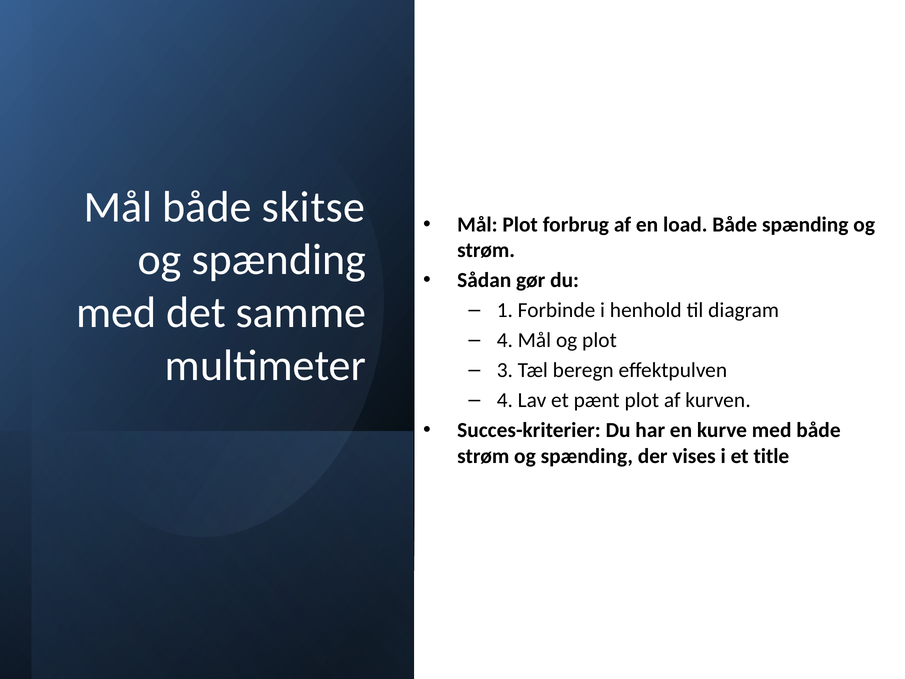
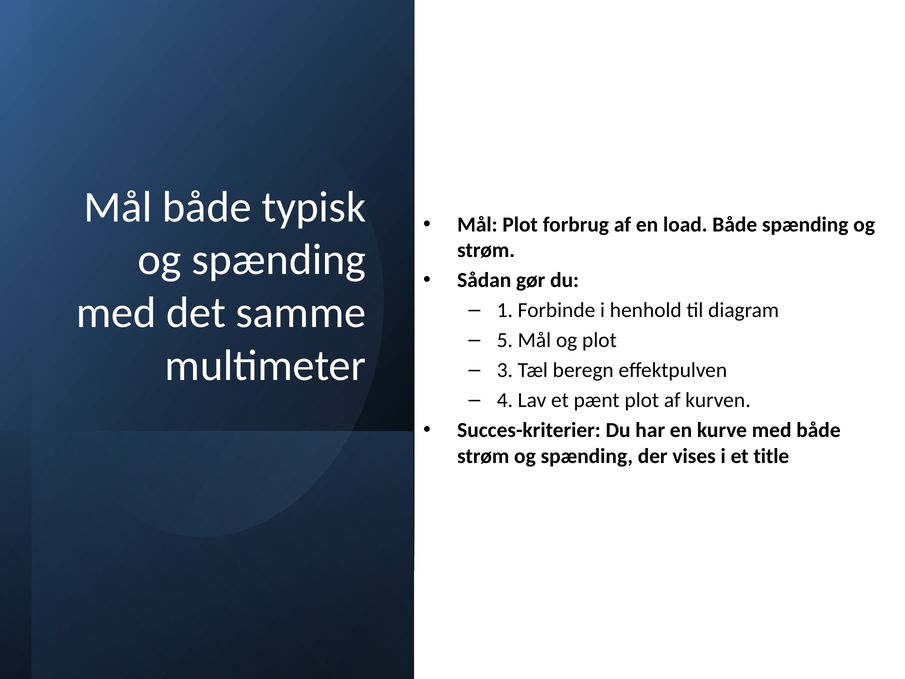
skitse: skitse -> typisk (314, 207)
4: 4 -> 5 (505, 340)
